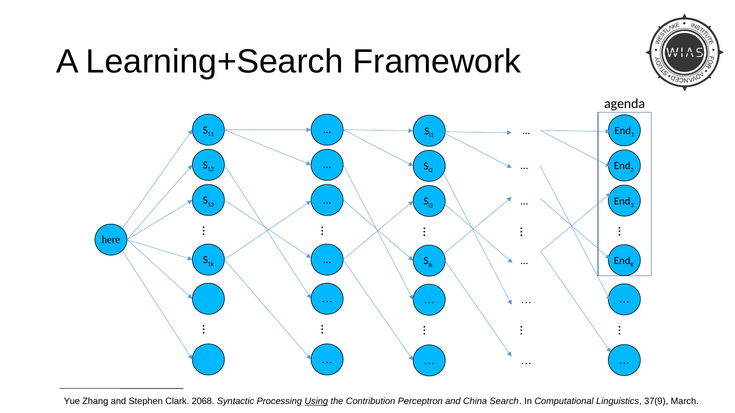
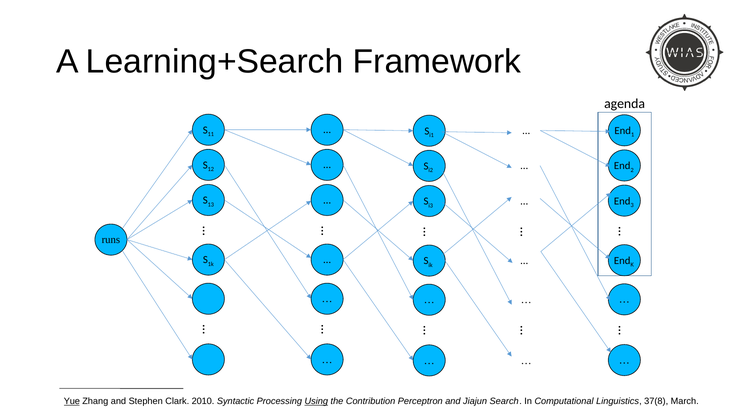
here: here -> runs (111, 240)
Yue underline: none -> present (72, 402)
2068: 2068 -> 2010 (203, 402)
China: China -> Jiajun (475, 402)
37(9: 37(9 -> 37(8 (656, 402)
